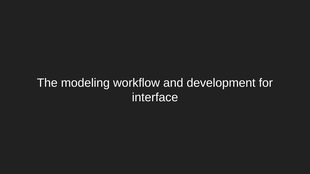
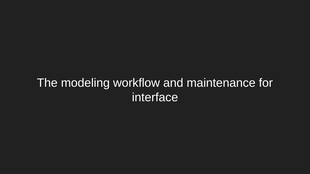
development: development -> maintenance (221, 83)
